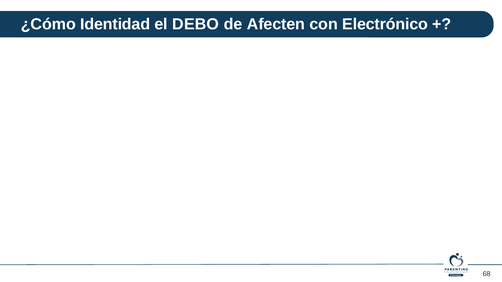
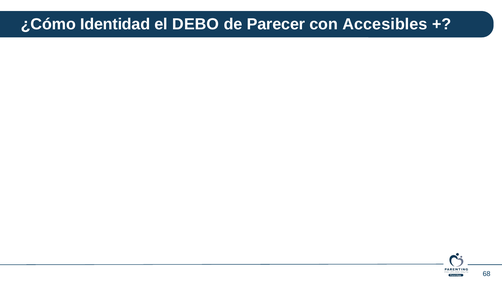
Afecten: Afecten -> Parecer (276, 24)
Electrónico: Electrónico -> Accesibles (385, 24)
